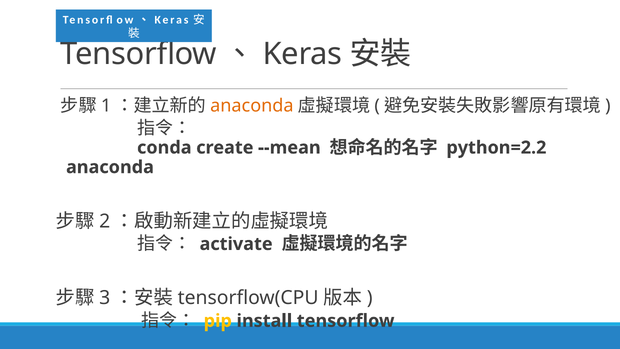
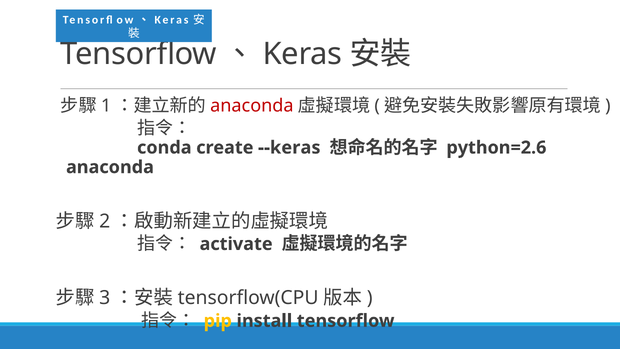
anaconda colour: orange -> red (252, 106)
--mean: --mean -> --keras (289, 148)
python=2.2: python=2.2 -> python=2.6 (496, 148)
